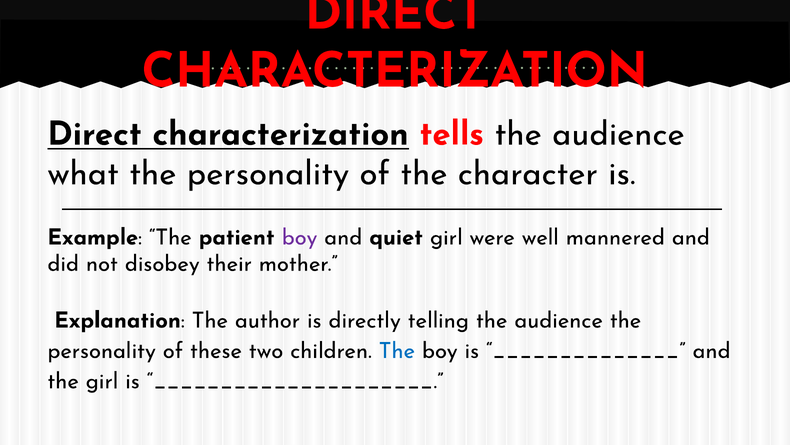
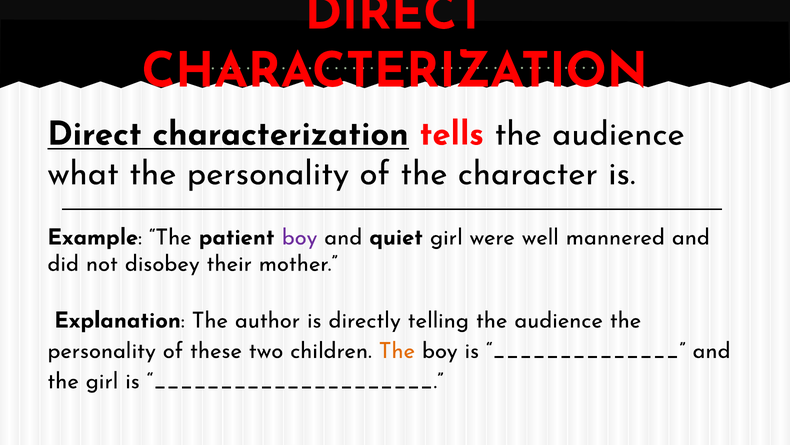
The colour: blue -> orange (397, 350)
